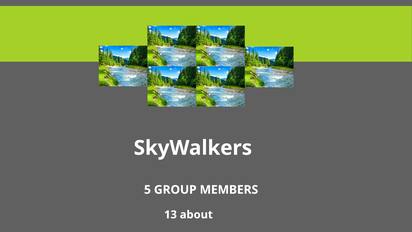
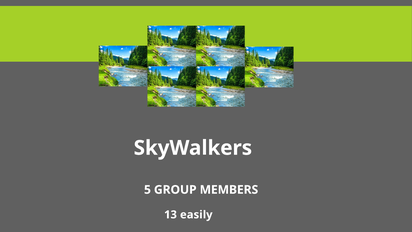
about: about -> easily (196, 214)
